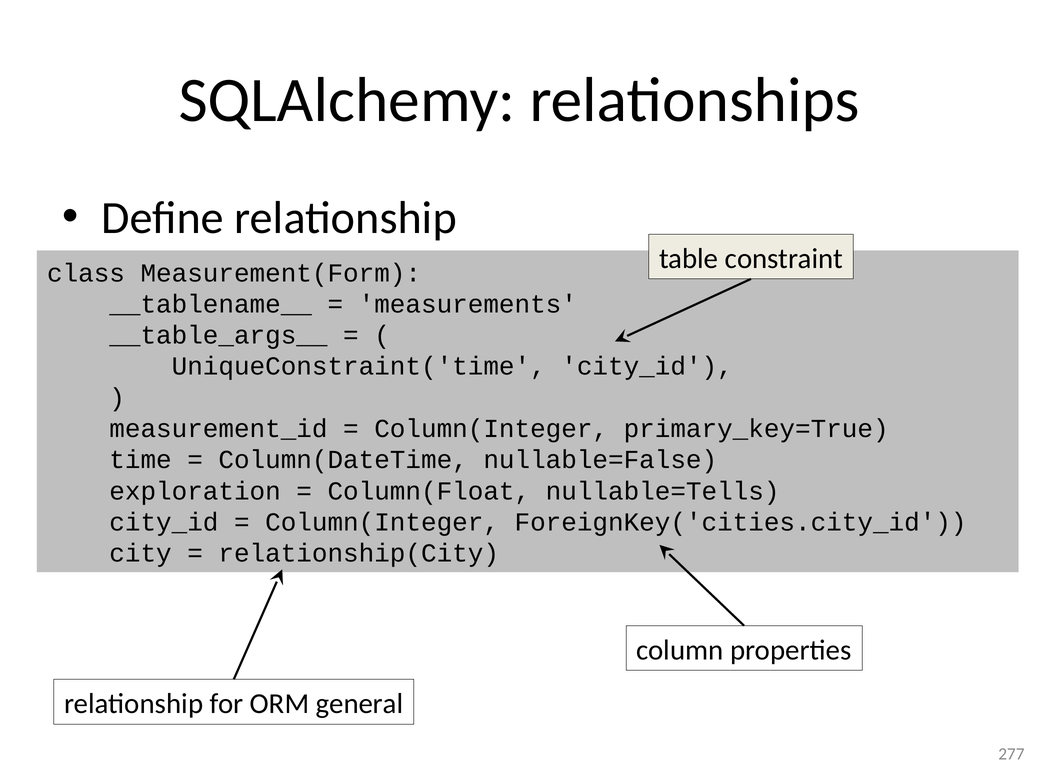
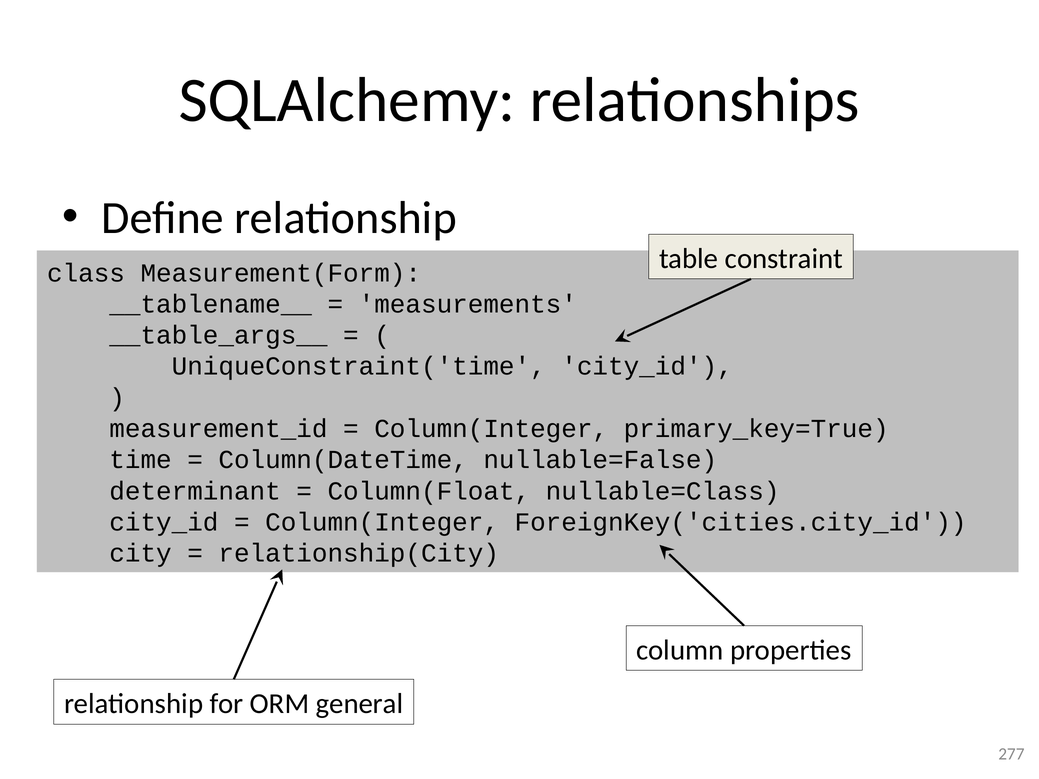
exploration: exploration -> determinant (195, 491)
nullable=Tells: nullable=Tells -> nullable=Class (663, 491)
